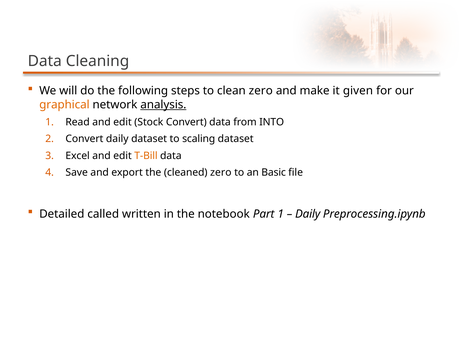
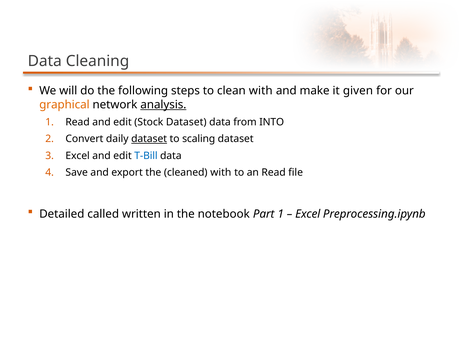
clean zero: zero -> with (261, 91)
Stock Convert: Convert -> Dataset (186, 122)
dataset underline: none -> present (149, 139)
T-Bill colour: orange -> blue (146, 156)
cleaned zero: zero -> with (221, 173)
an Basic: Basic -> Read (274, 173)
Daily: Daily -> Excel (308, 214)
